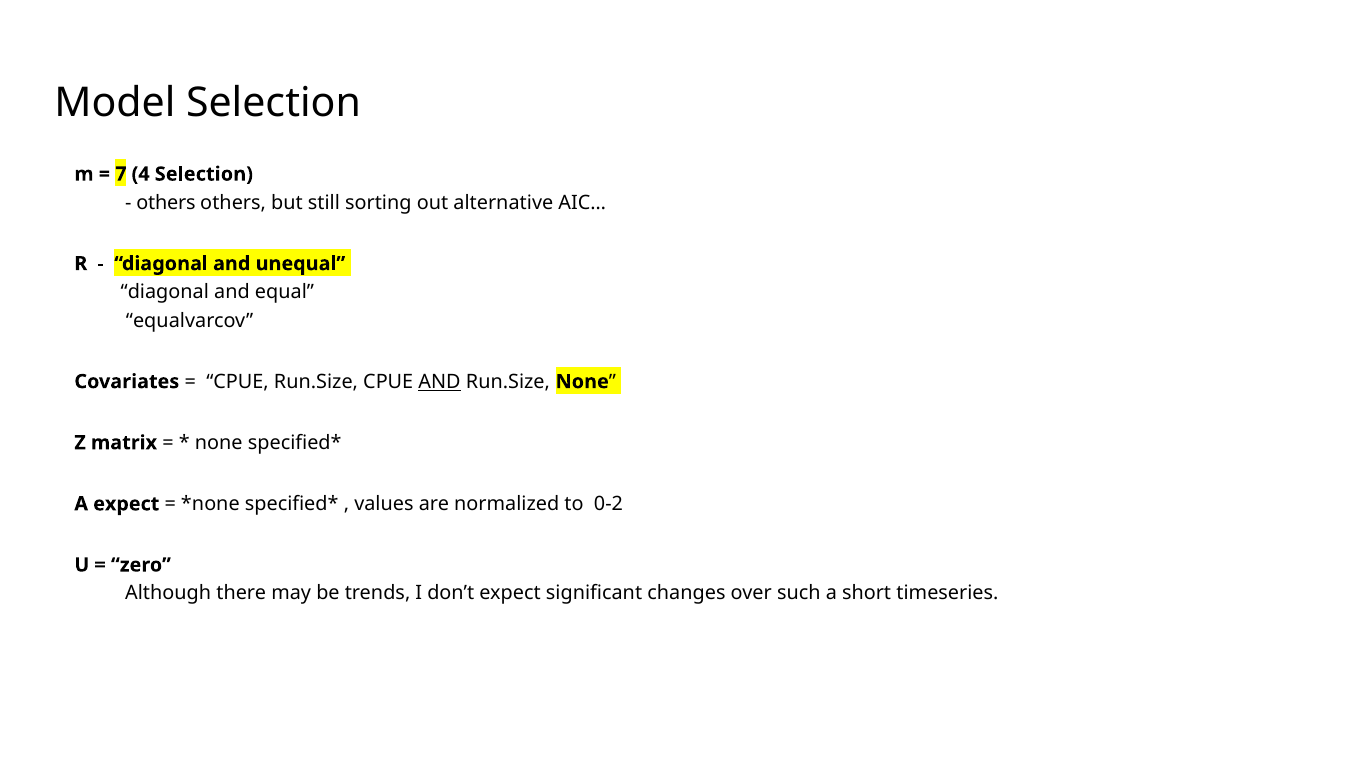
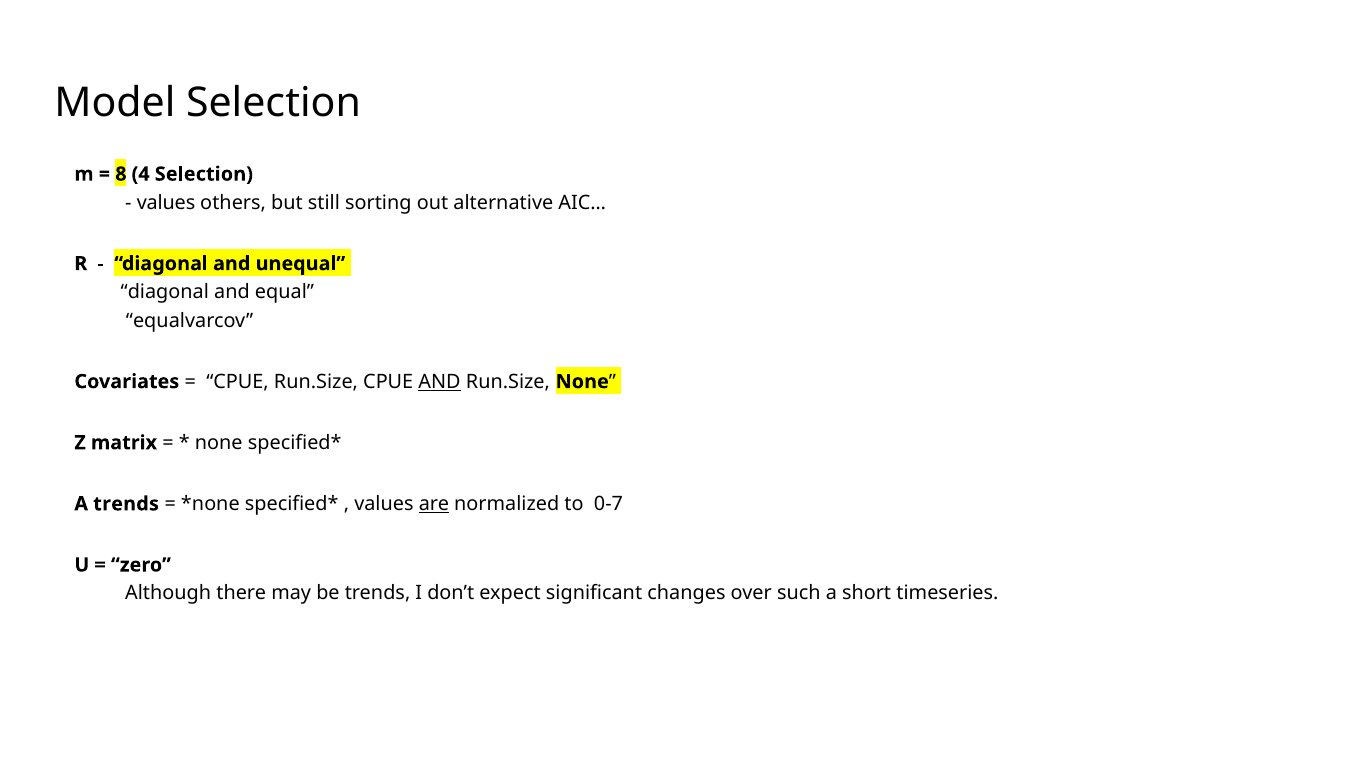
7: 7 -> 8 (121, 174)
others: others -> values (166, 203)
A expect: expect -> trends (126, 504)
are underline: none -> present (434, 504)
0-2: 0-2 -> 0-7 (608, 504)
